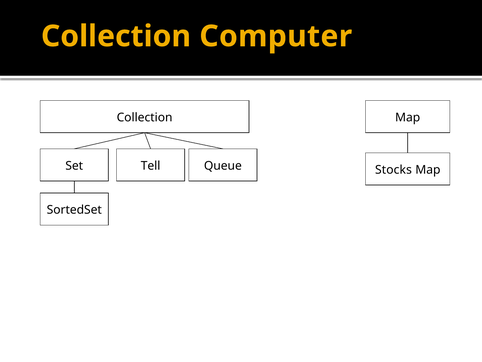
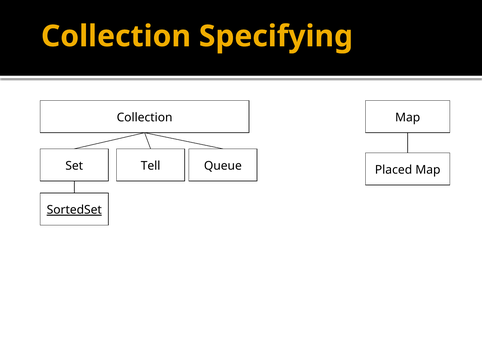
Computer: Computer -> Specifying (276, 36)
Stocks: Stocks -> Placed (394, 170)
SortedSet underline: none -> present (74, 210)
